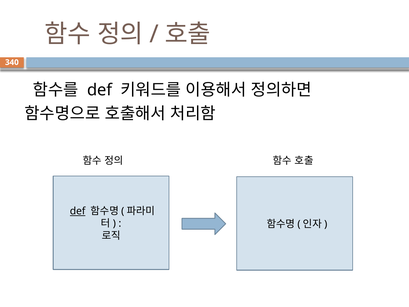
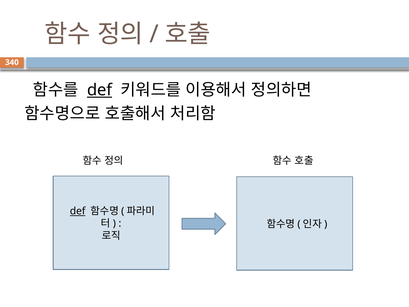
def underline: none -> present (100, 90)
